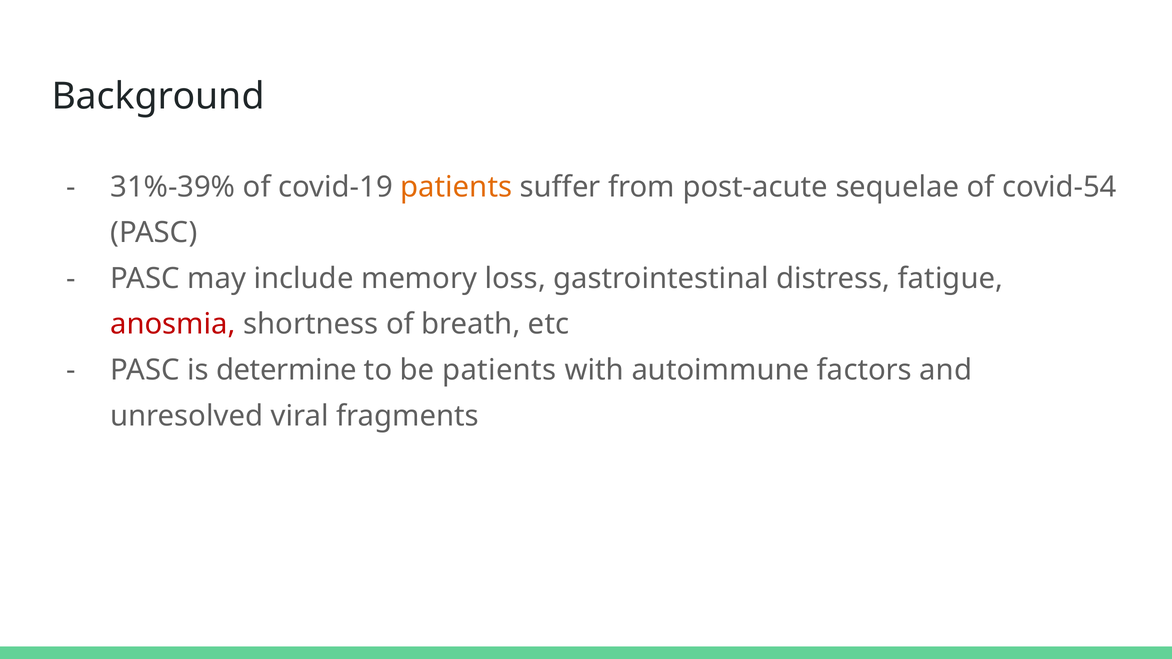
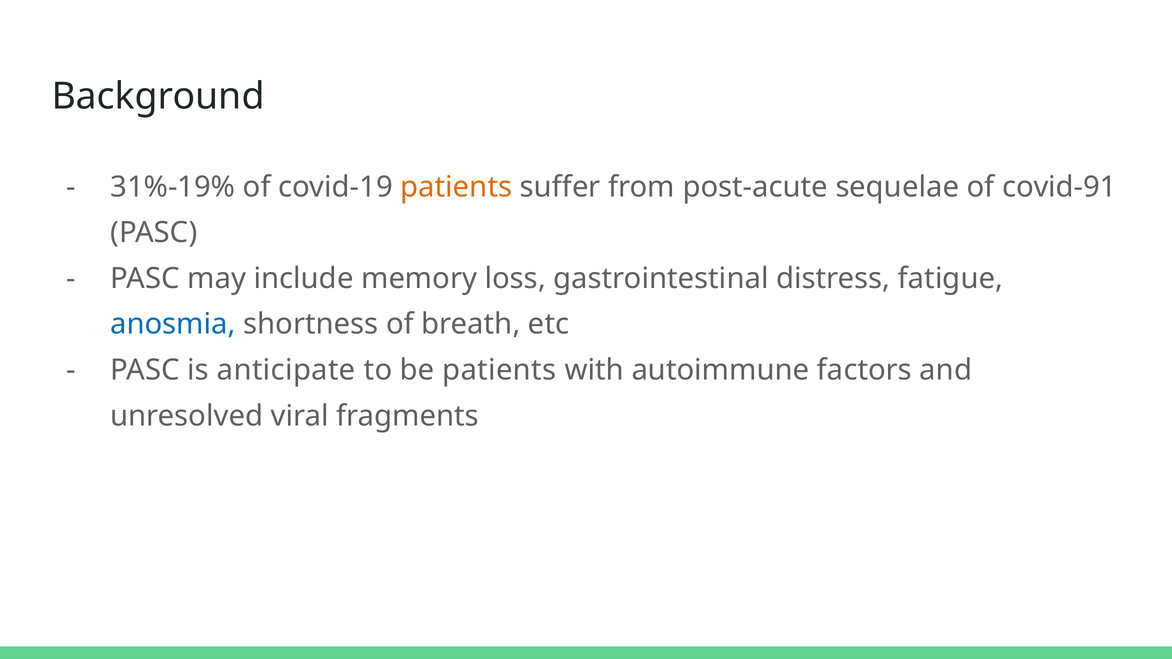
31%-39%: 31%-39% -> 31%-19% (173, 187)
covid-54: covid-54 -> covid-91 (1059, 187)
anosmia colour: red -> blue (173, 324)
determine: determine -> anticipate (286, 370)
